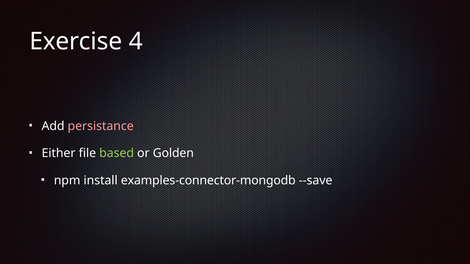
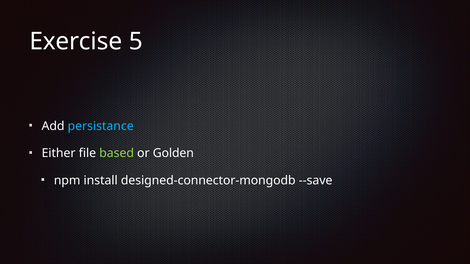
4: 4 -> 5 (136, 42)
persistance colour: pink -> light blue (101, 126)
examples-connector-mongodb: examples-connector-mongodb -> designed-connector-mongodb (208, 181)
